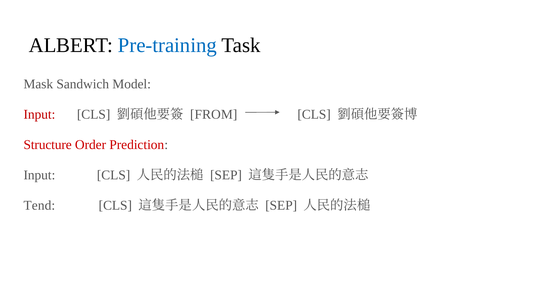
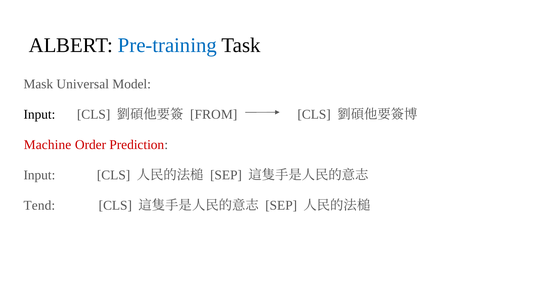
Sandwich: Sandwich -> Universal (83, 84)
Input colour: red -> black (39, 114)
Structure: Structure -> Machine (48, 145)
